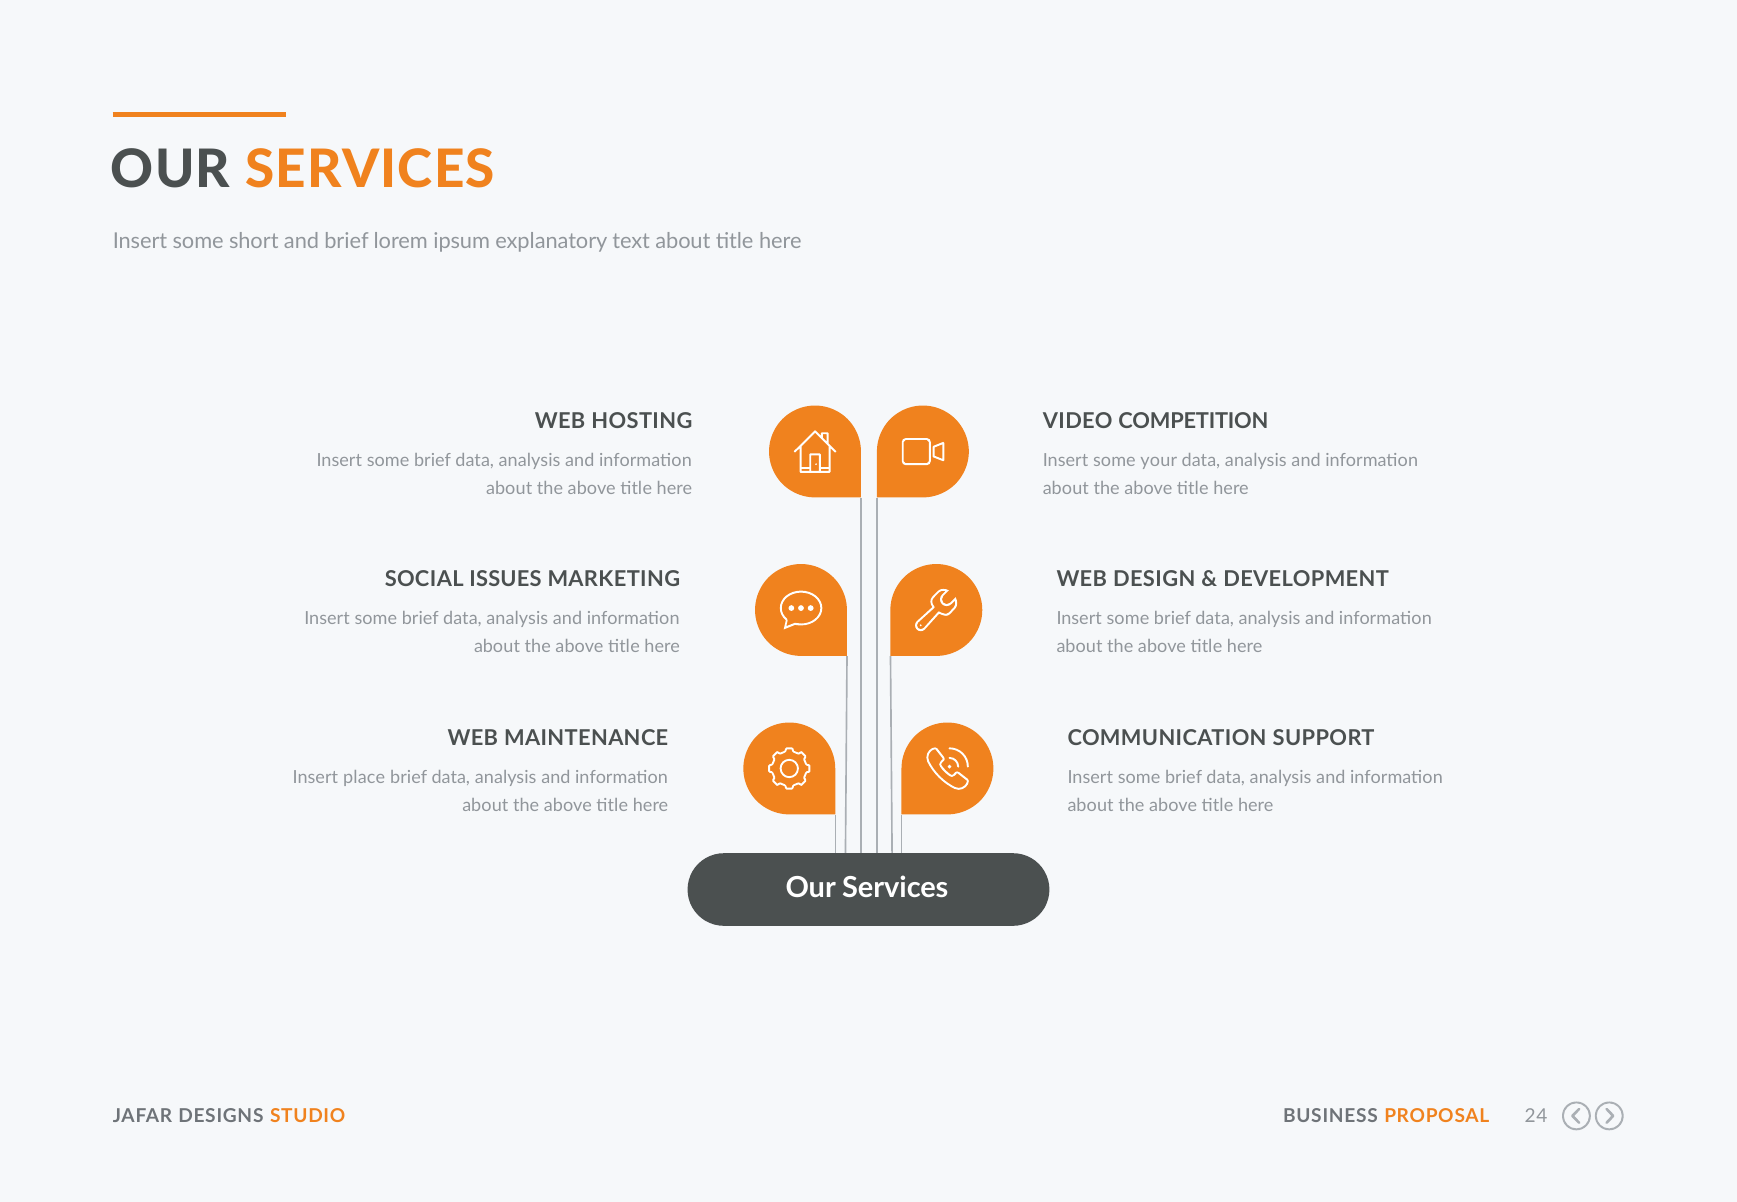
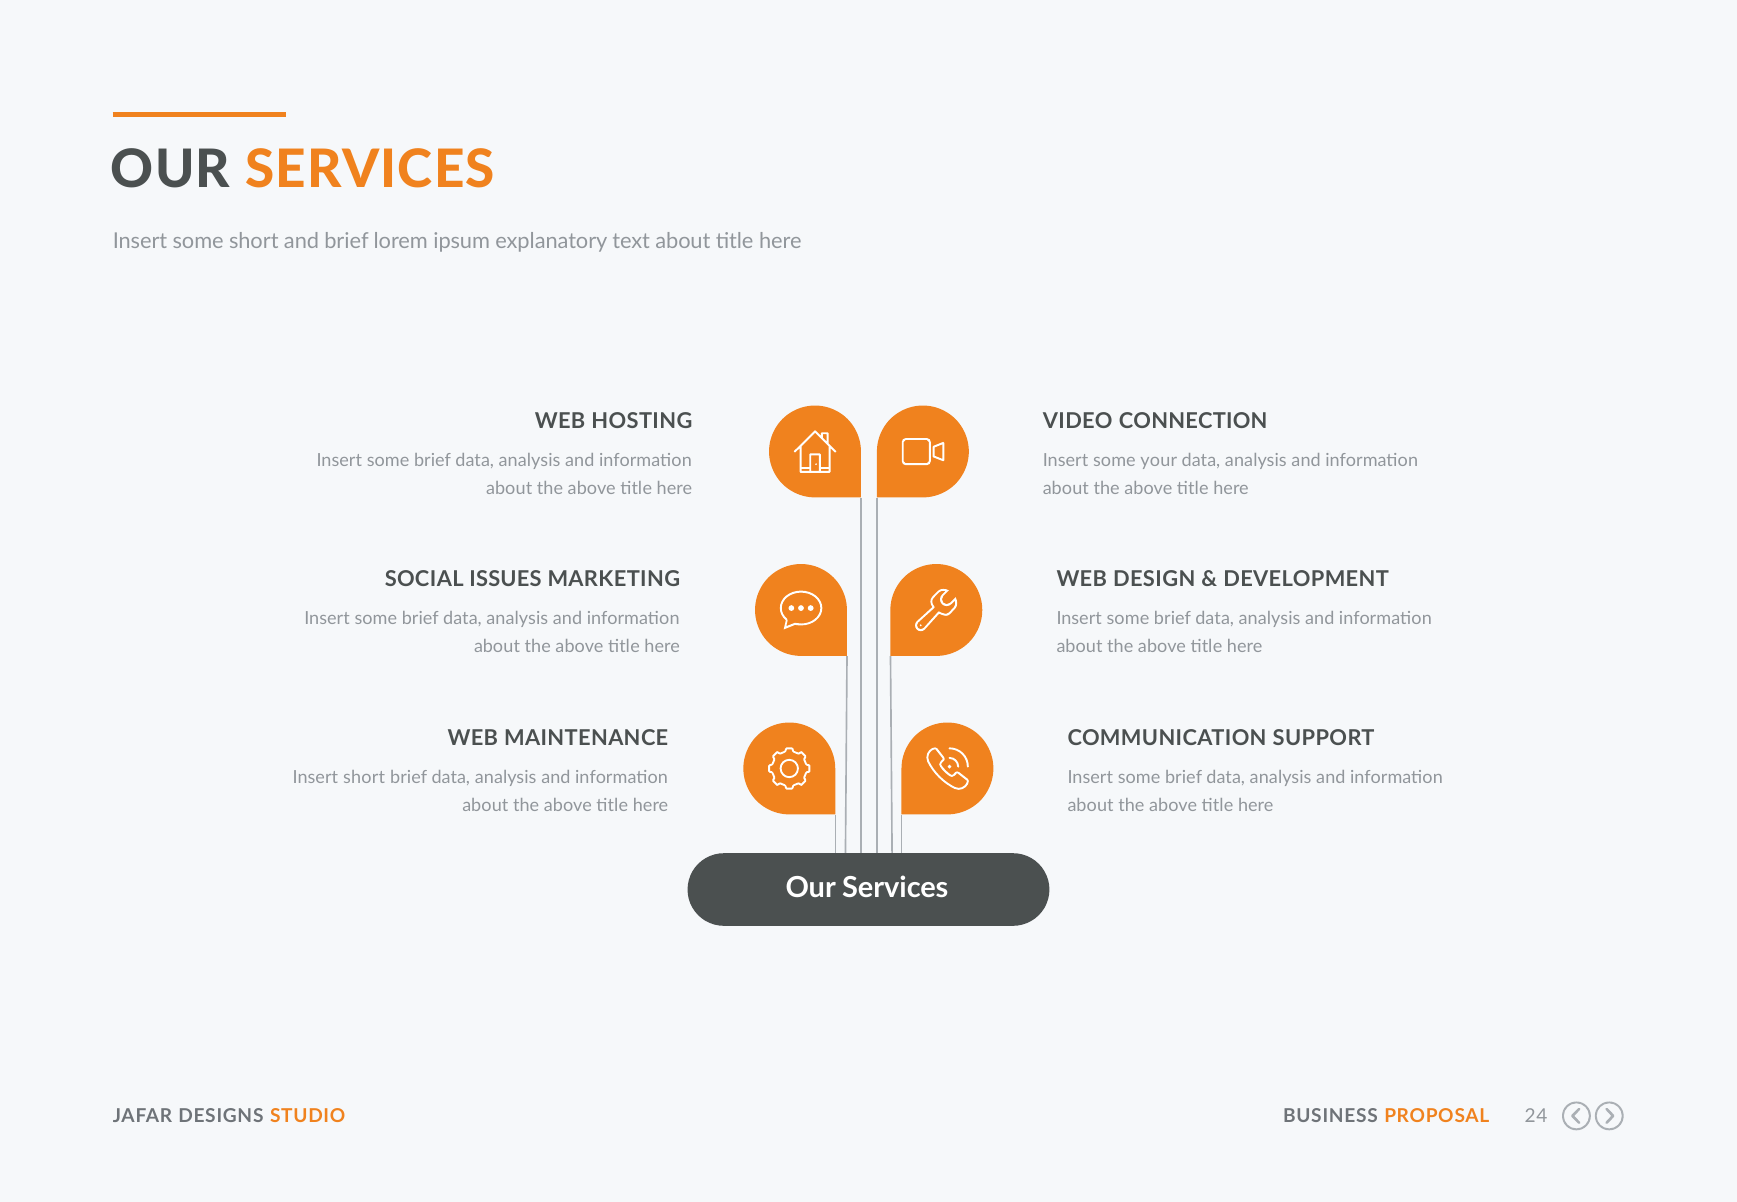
COMPETITION: COMPETITION -> CONNECTION (1193, 422)
Insert place: place -> short (364, 778)
